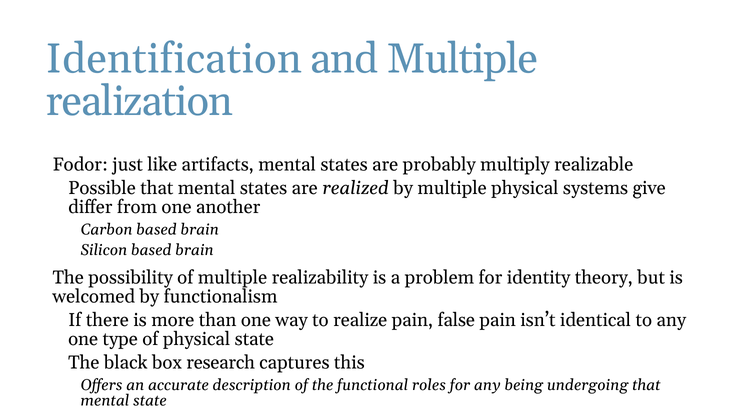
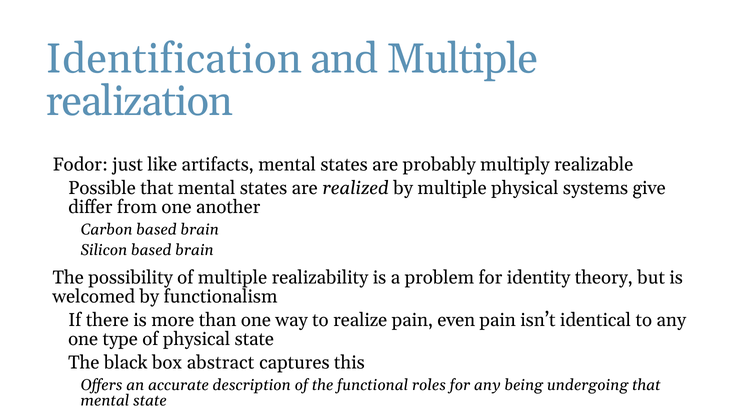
false: false -> even (456, 320)
research: research -> abstract (221, 363)
